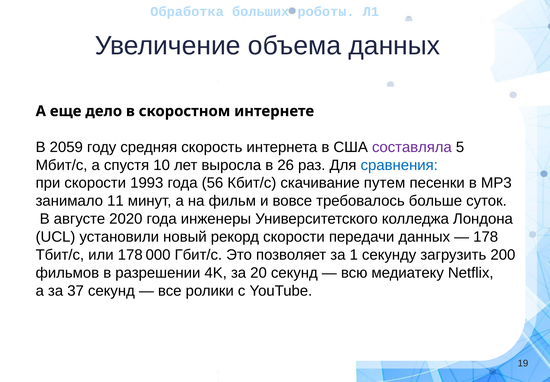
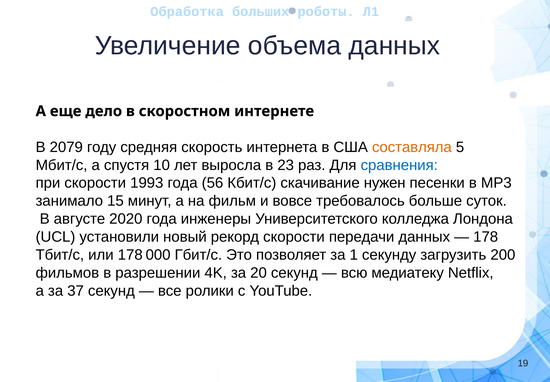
2059: 2059 -> 2079 (66, 147)
составляла colour: purple -> orange (412, 147)
26: 26 -> 23 (286, 165)
путем: путем -> нужен (385, 183)
11: 11 -> 15 (115, 201)
